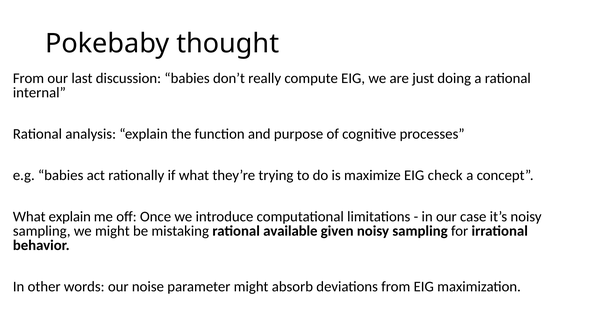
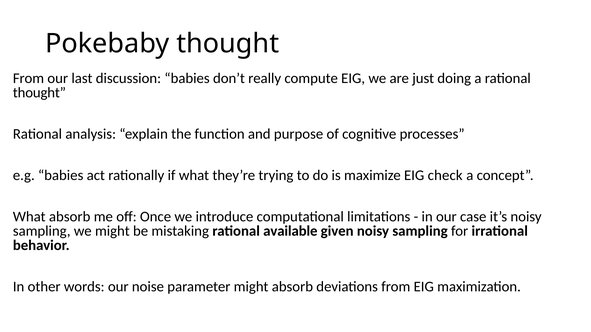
internal: internal -> thought (39, 93)
What explain: explain -> absorb (70, 217)
